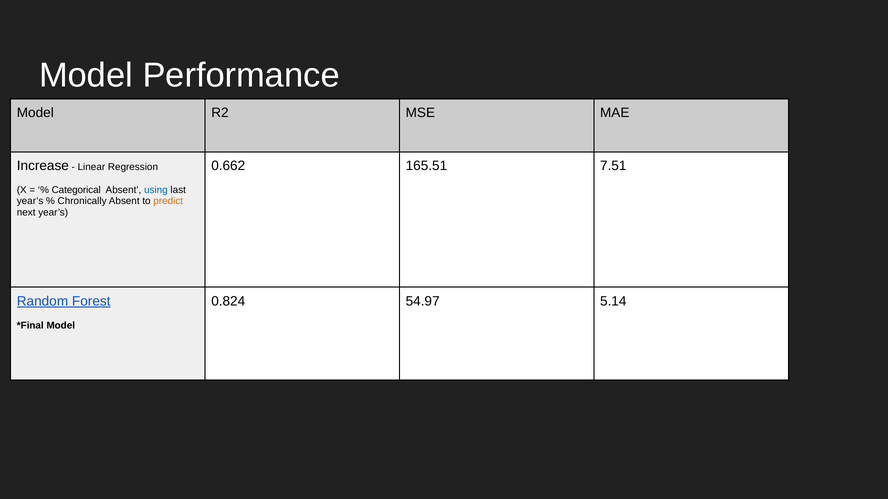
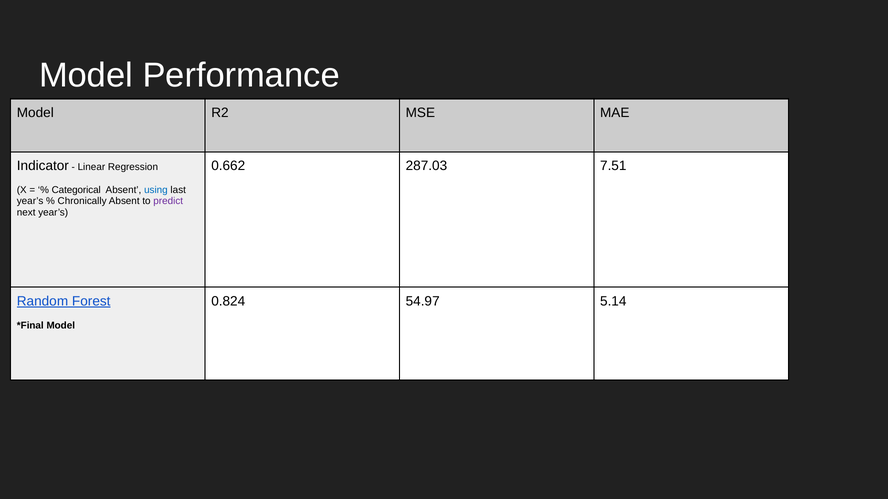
Increase: Increase -> Indicator (43, 166)
165.51: 165.51 -> 287.03 (426, 166)
predict colour: orange -> purple (168, 201)
